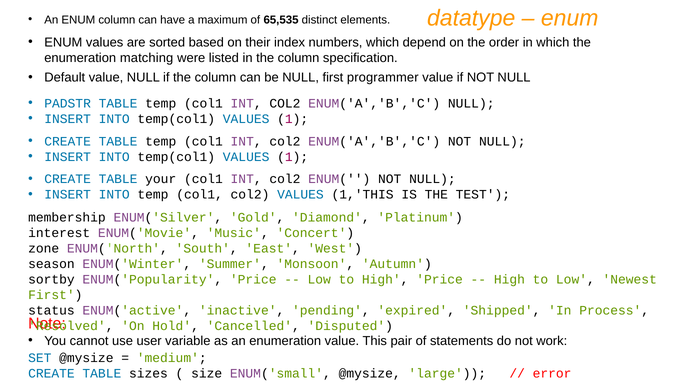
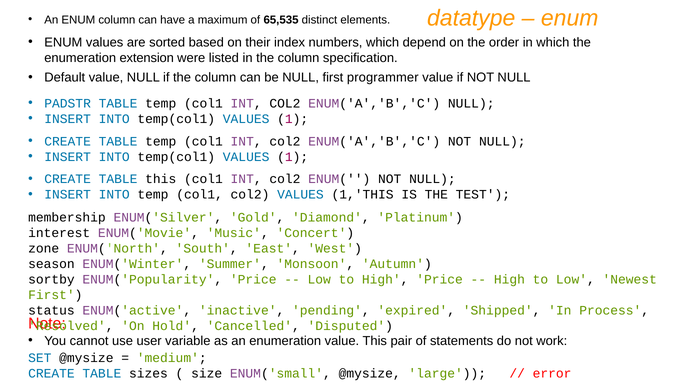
matching: matching -> extension (147, 58)
TABLE your: your -> this (161, 179)
